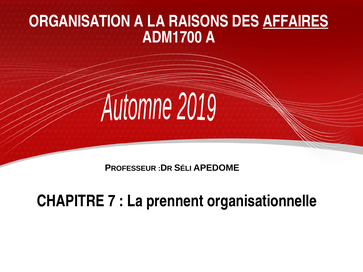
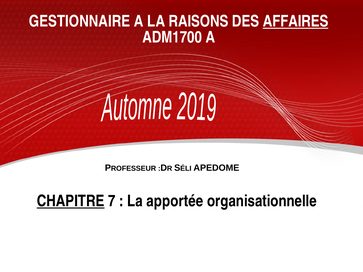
ORGANISATION: ORGANISATION -> GESTIONNAIRE (80, 21)
CHAPITRE underline: none -> present (71, 201)
prennent: prennent -> apportée (175, 201)
